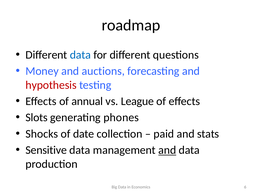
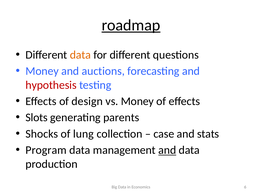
roadmap underline: none -> present (131, 25)
data colour: blue -> orange (80, 55)
annual: annual -> design (87, 102)
vs League: League -> Money (137, 102)
phones: phones -> parents (121, 118)
date: date -> lung (83, 134)
paid: paid -> case (164, 134)
Sensitive: Sensitive -> Program (46, 150)
